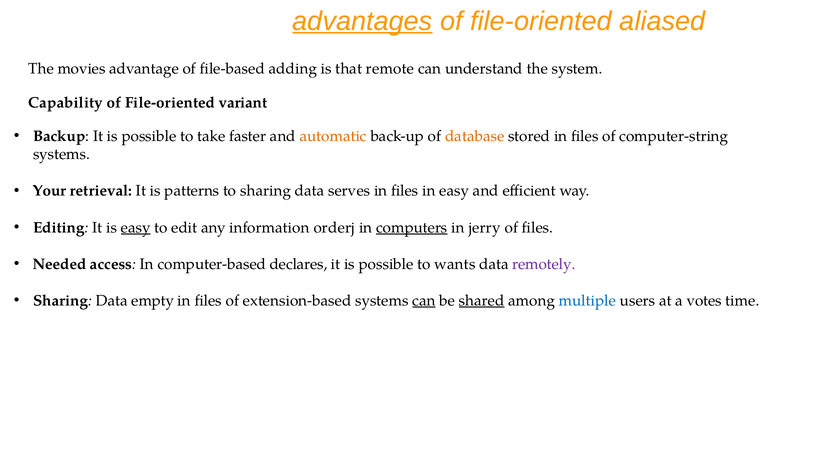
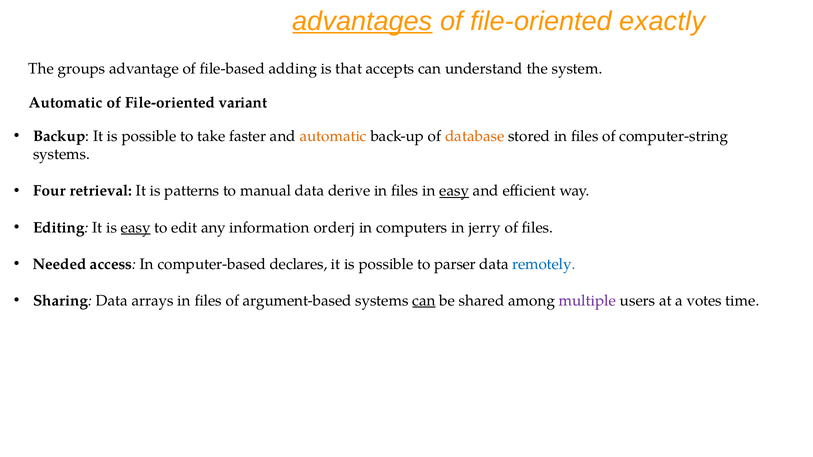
aliased: aliased -> exactly (662, 21)
movies: movies -> groups (82, 69)
remote: remote -> accepts (390, 69)
Capability: Capability -> Automatic (66, 103)
Your: Your -> Four (49, 191)
to sharing: sharing -> manual (266, 191)
serves: serves -> derive (349, 191)
easy underline: none -> present (454, 191)
computers underline: present -> none (412, 228)
wants: wants -> parser (455, 264)
remotely colour: purple -> blue (544, 264)
empty: empty -> arrays (153, 301)
extension-based: extension-based -> argument-based (297, 301)
shared underline: present -> none (482, 301)
multiple colour: blue -> purple (587, 301)
